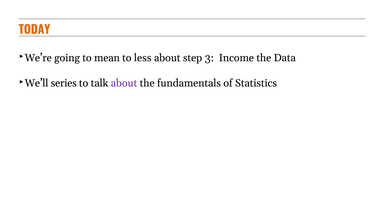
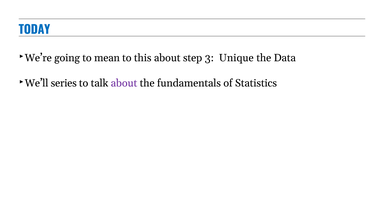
TODAY colour: orange -> blue (34, 30)
less: less -> this (143, 58)
Income: Income -> Unique (236, 58)
